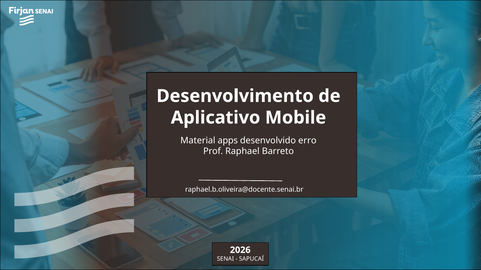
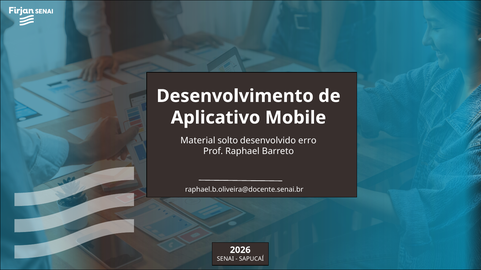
apps: apps -> solto (228, 141)
